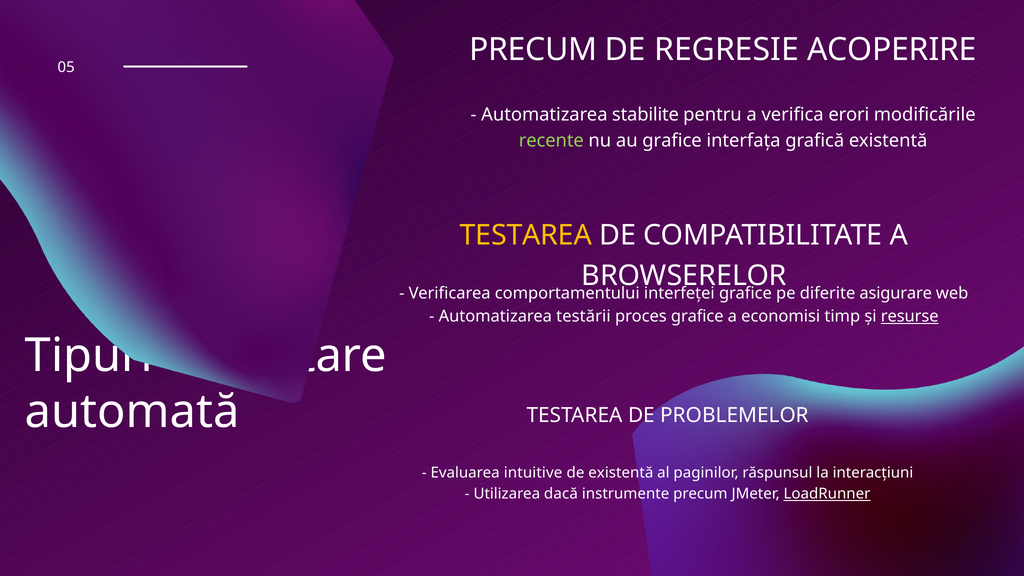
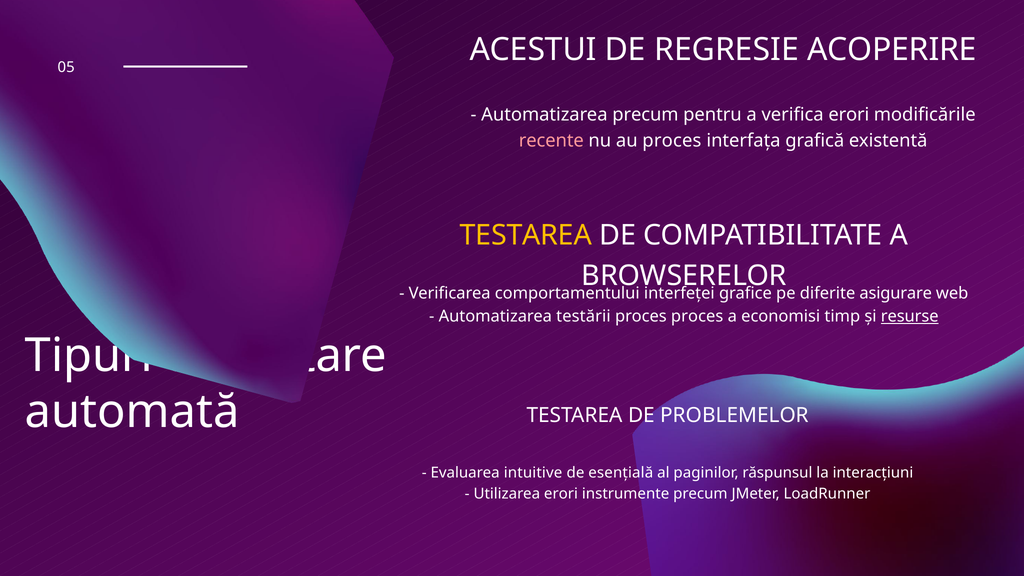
PRECUM: PRECUM -> ACESTUI (533, 50)
Automatizarea stabilite: stabilite -> precum (645, 115)
recente colour: light green -> pink (551, 141)
au grafice: grafice -> proces (672, 141)
proces grafice: grafice -> proces (697, 316)
de existentă: existentă -> esențială (621, 473)
Utilizarea dacă: dacă -> erori (561, 494)
LoadRunner underline: present -> none (827, 494)
